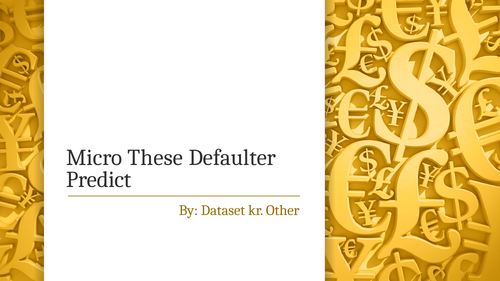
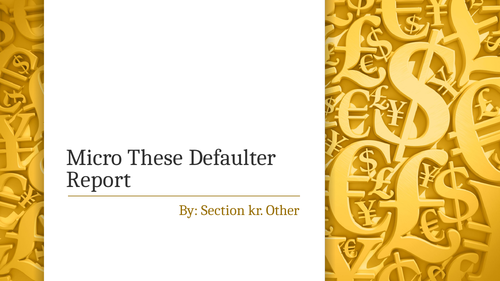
Predict: Predict -> Report (99, 180)
Dataset: Dataset -> Section (223, 211)
